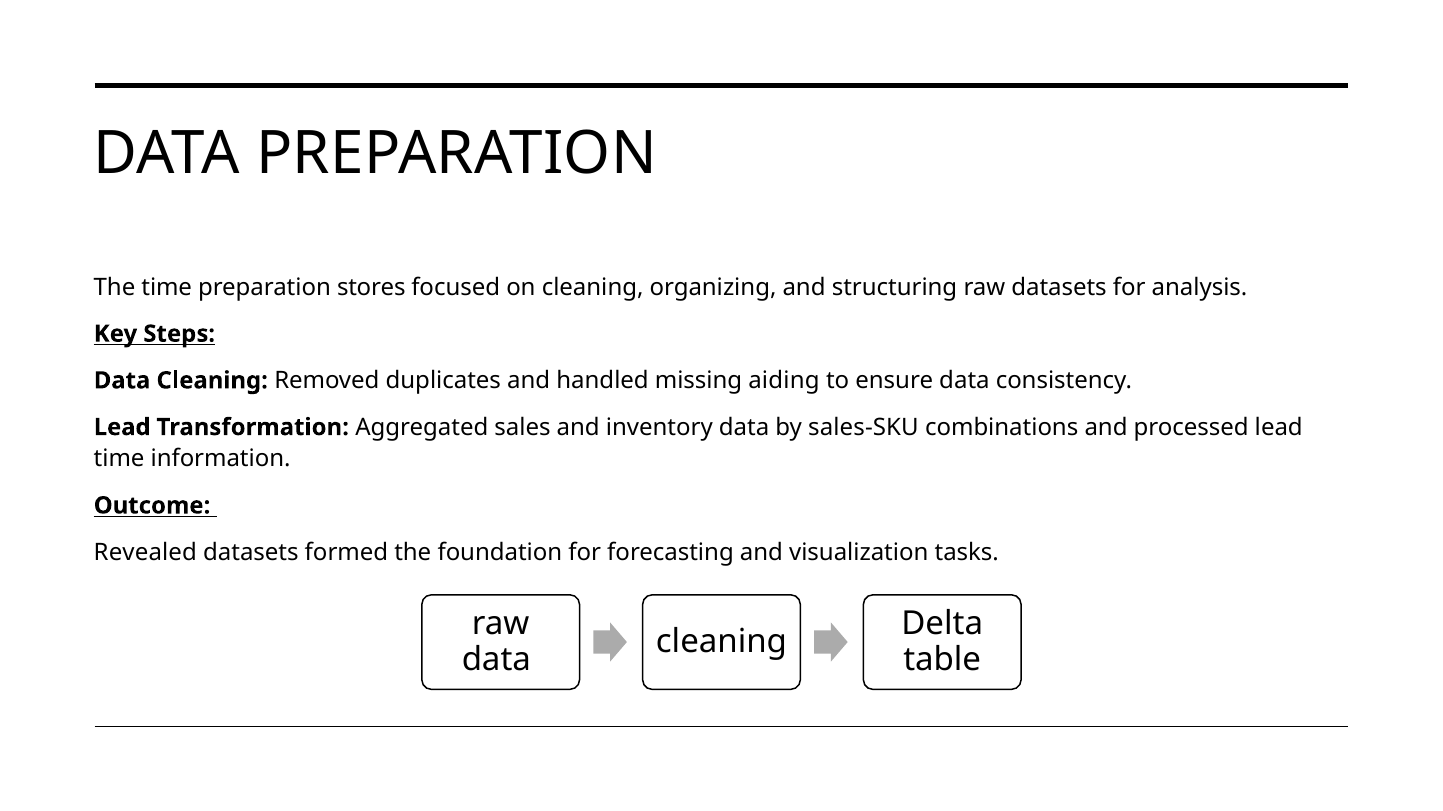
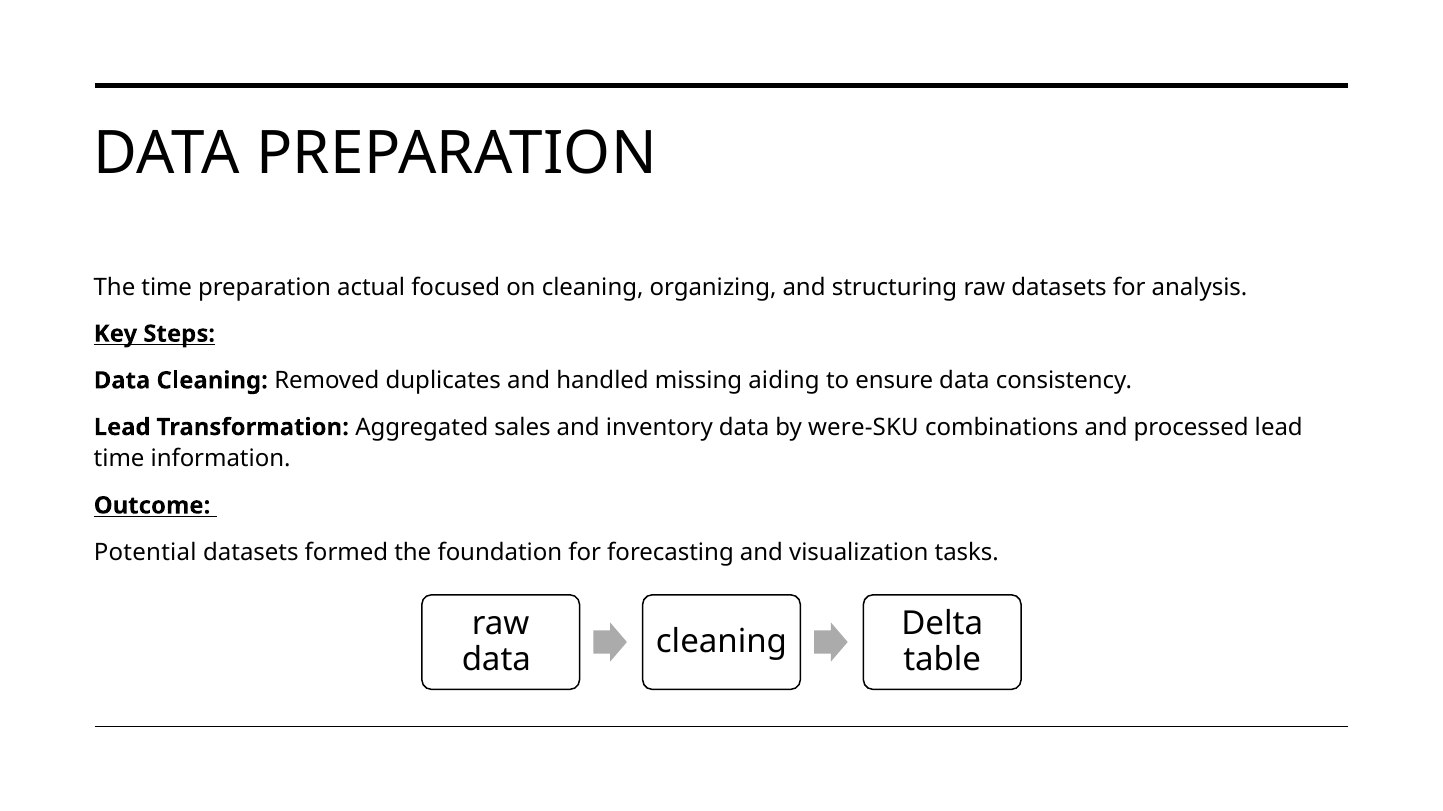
stores: stores -> actual (371, 287)
sales-SKU: sales-SKU -> were-SKU (863, 428)
Revealed: Revealed -> Potential (145, 553)
